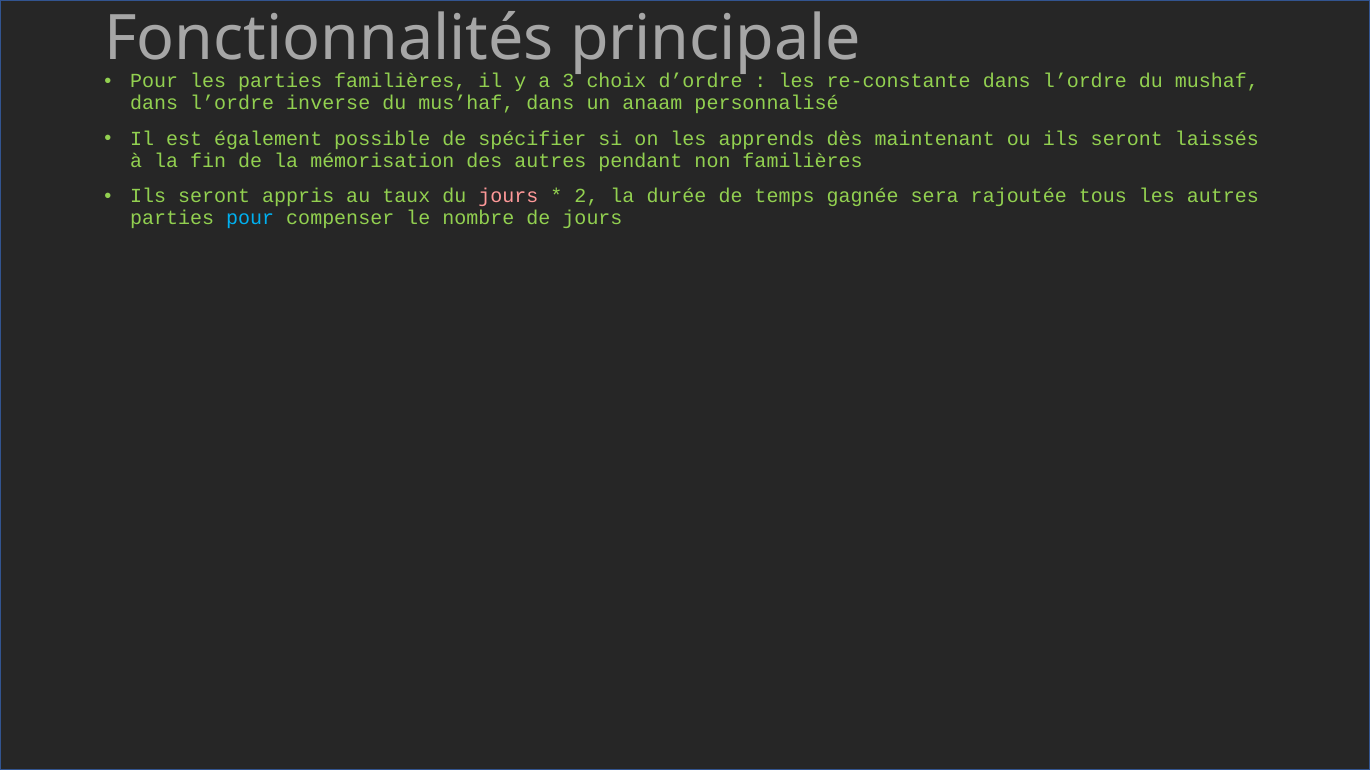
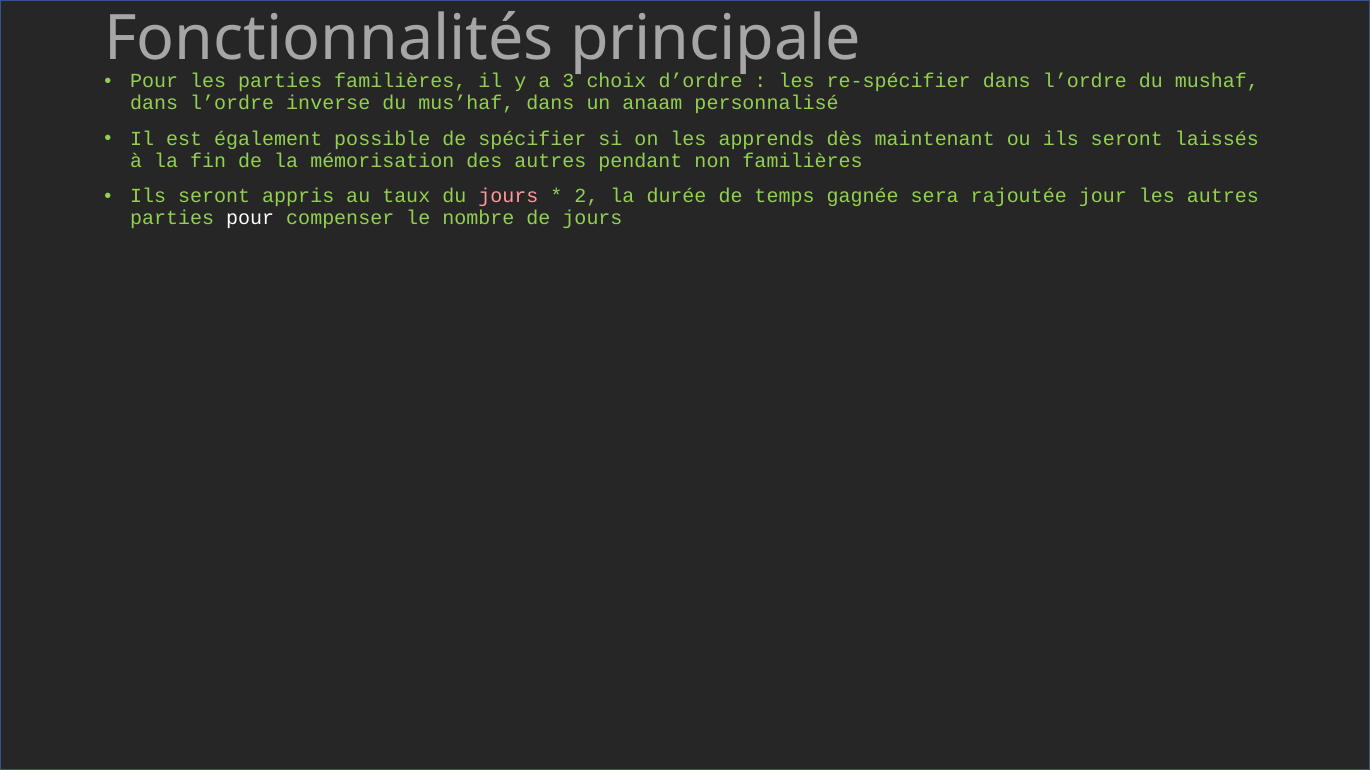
re-constante: re-constante -> re-spécifier (899, 81)
tous: tous -> jour (1103, 197)
pour colour: light blue -> white (250, 218)
